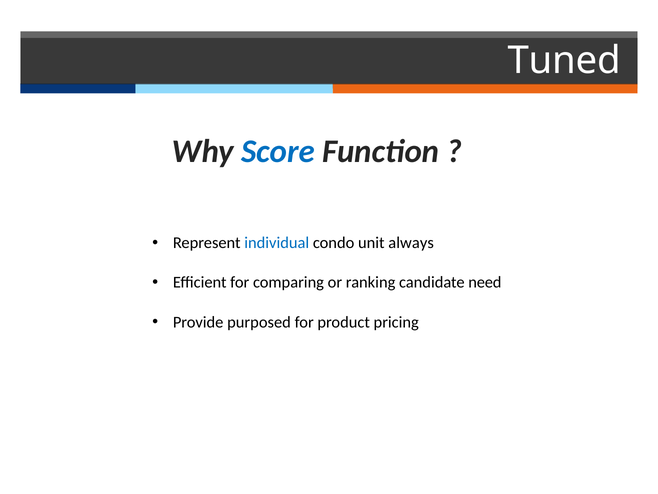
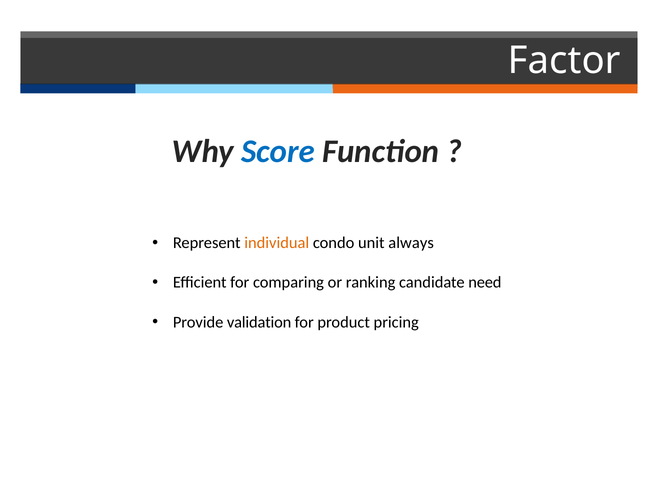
Tuned: Tuned -> Factor (564, 60)
individual colour: blue -> orange (277, 243)
purposed: purposed -> validation (259, 322)
